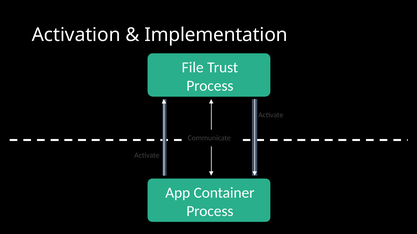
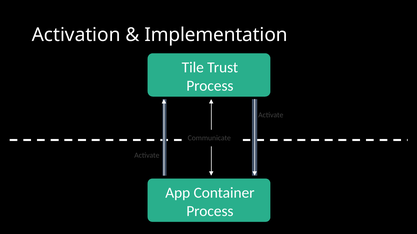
File: File -> Tile (193, 68)
